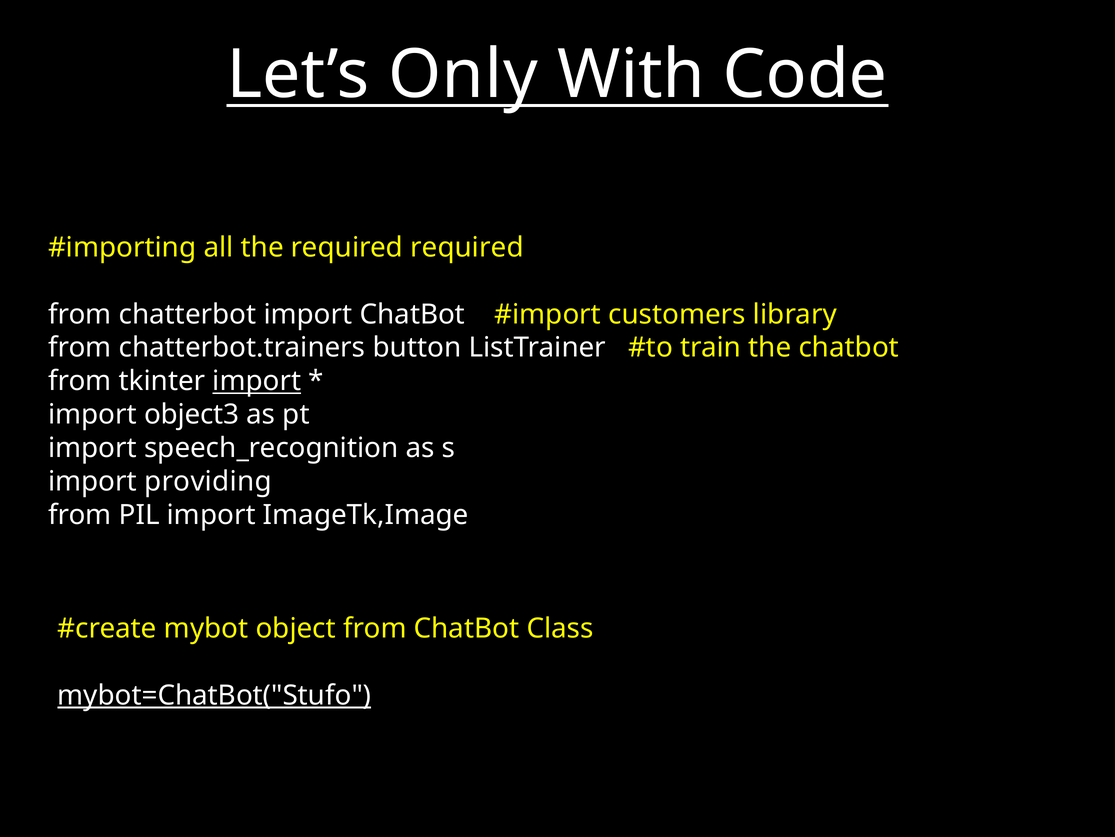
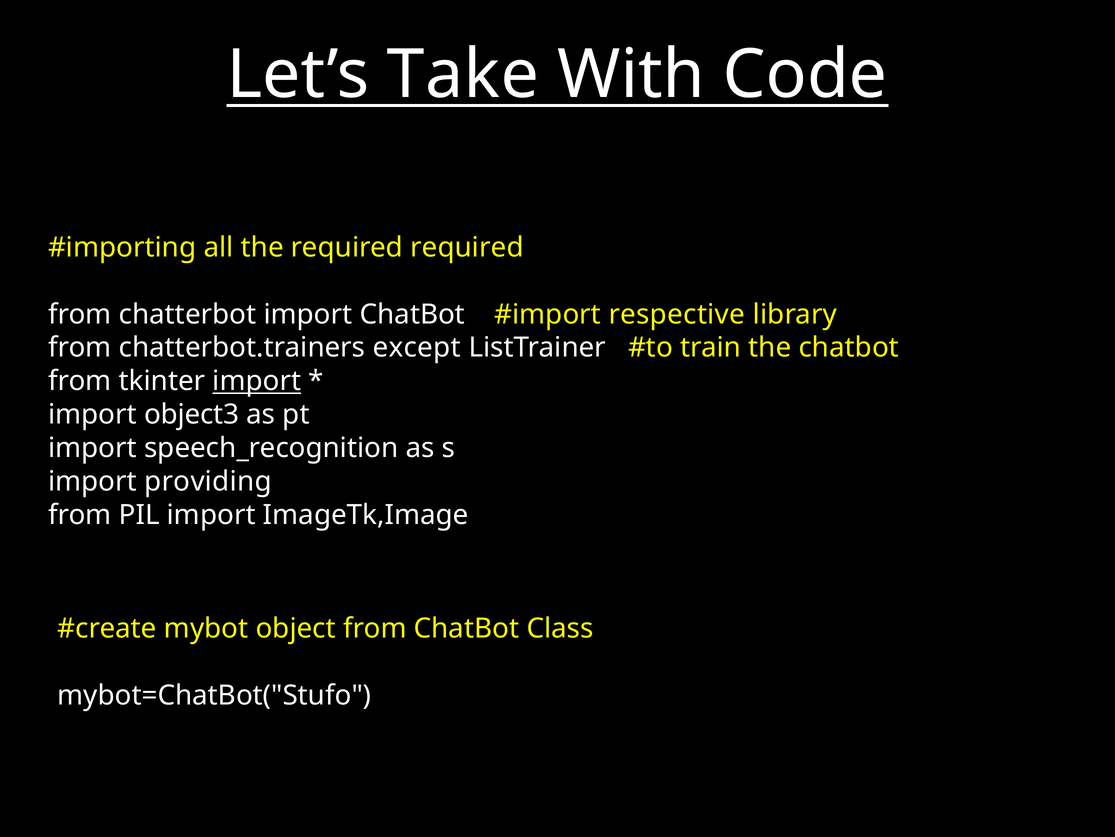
Only: Only -> Take (463, 74)
customers: customers -> respective (677, 314)
button: button -> except (417, 347)
mybot=ChatBot("Stufo underline: present -> none (214, 695)
